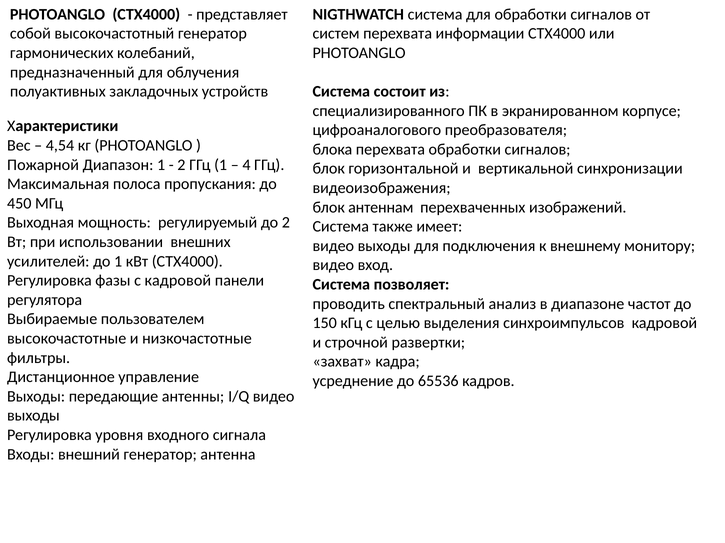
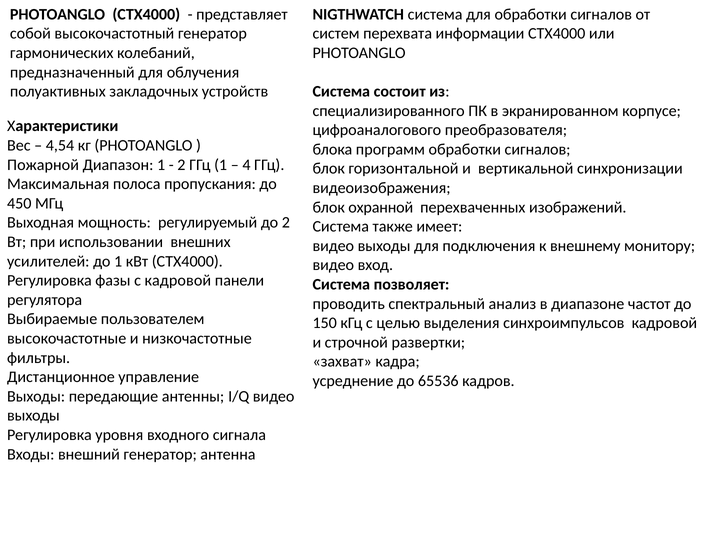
блока перехвата: перехвата -> программ (390, 150)
антеннам: антеннам -> охранной (381, 208)
